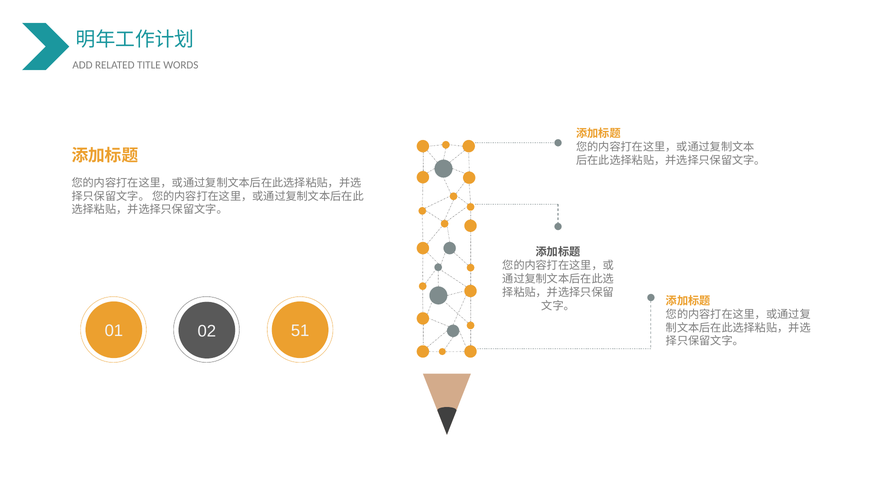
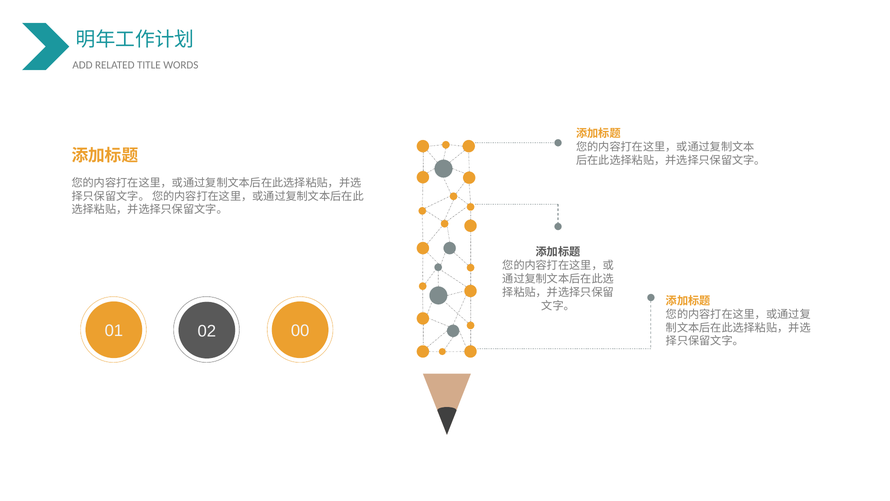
51: 51 -> 00 (300, 331)
